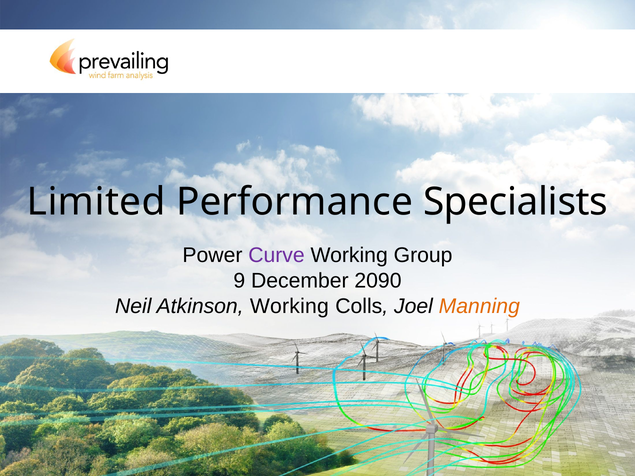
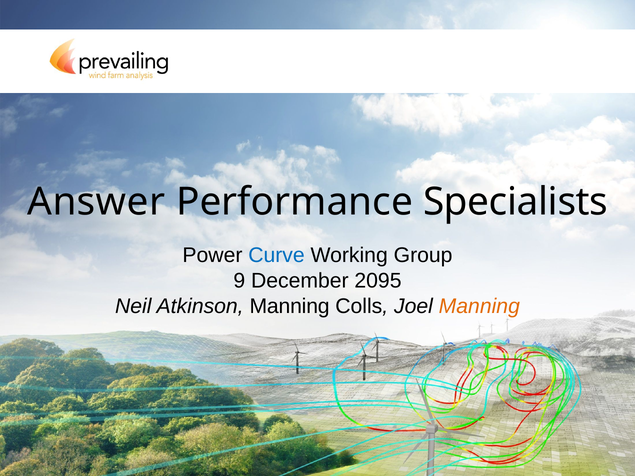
Limited: Limited -> Answer (96, 202)
Curve colour: purple -> blue (277, 255)
2090: 2090 -> 2095 (378, 281)
Atkinson Working: Working -> Manning (290, 306)
